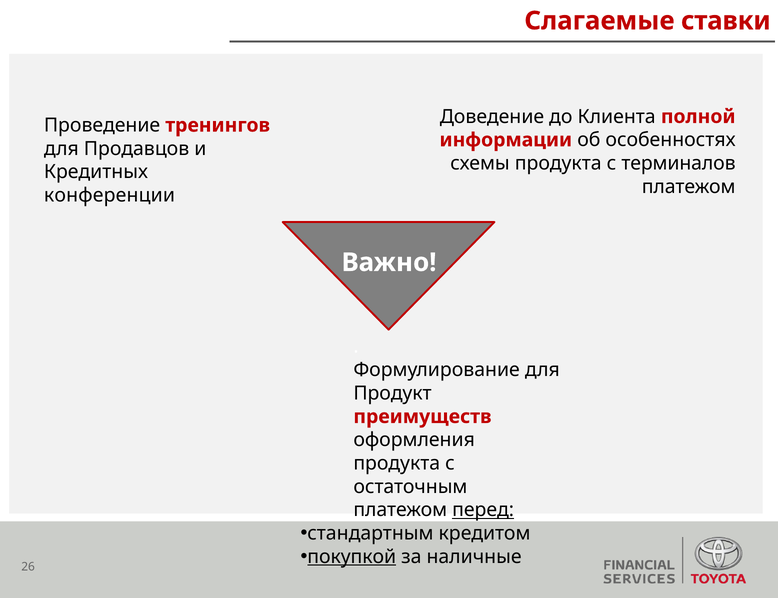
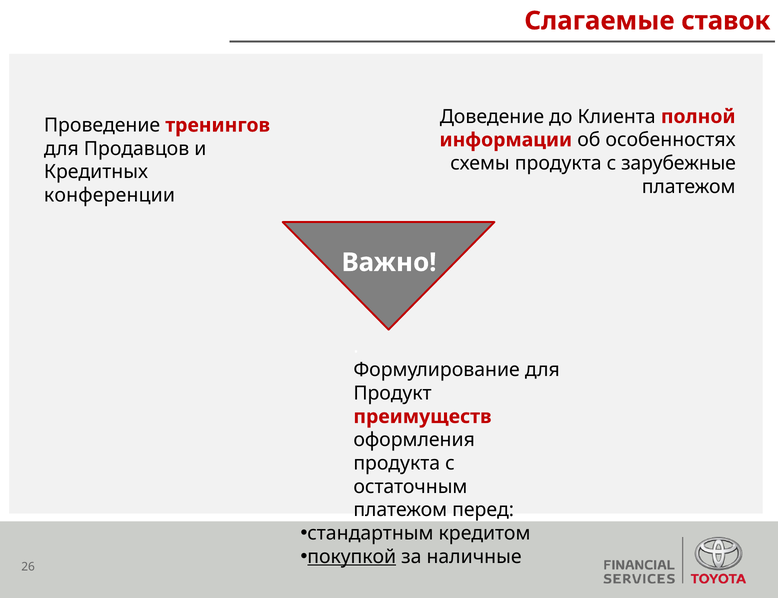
ставки: ставки -> ставок (726, 21)
терминалов: терминалов -> зарубежные (679, 163)
перед underline: present -> none (483, 510)
